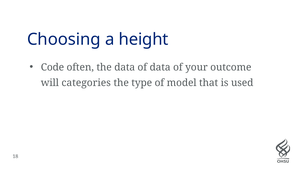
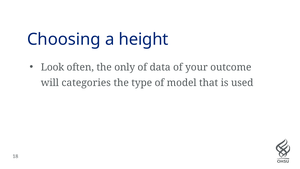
Code: Code -> Look (53, 67)
the data: data -> only (125, 67)
